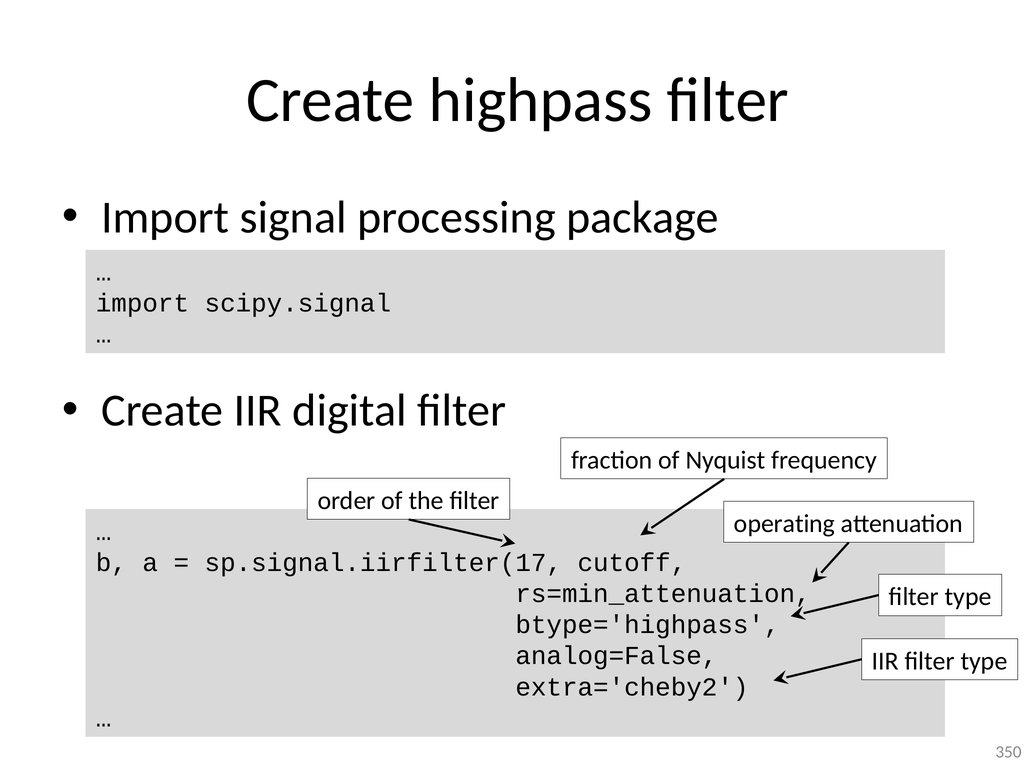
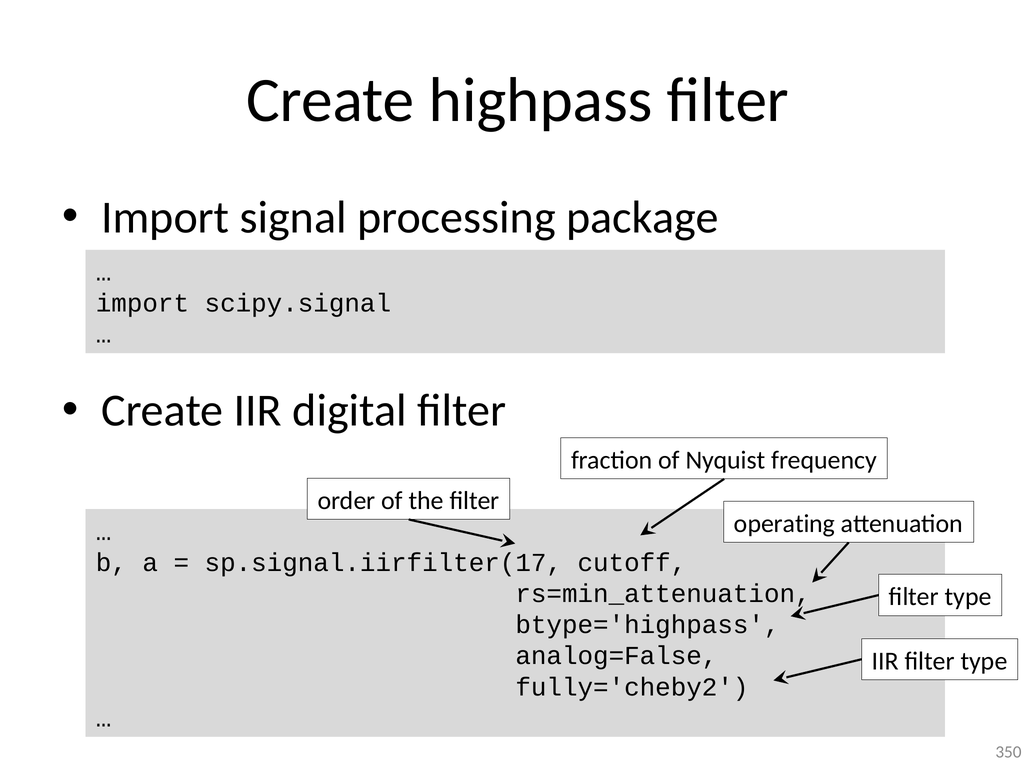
extra='cheby2: extra='cheby2 -> fully='cheby2 (632, 687)
